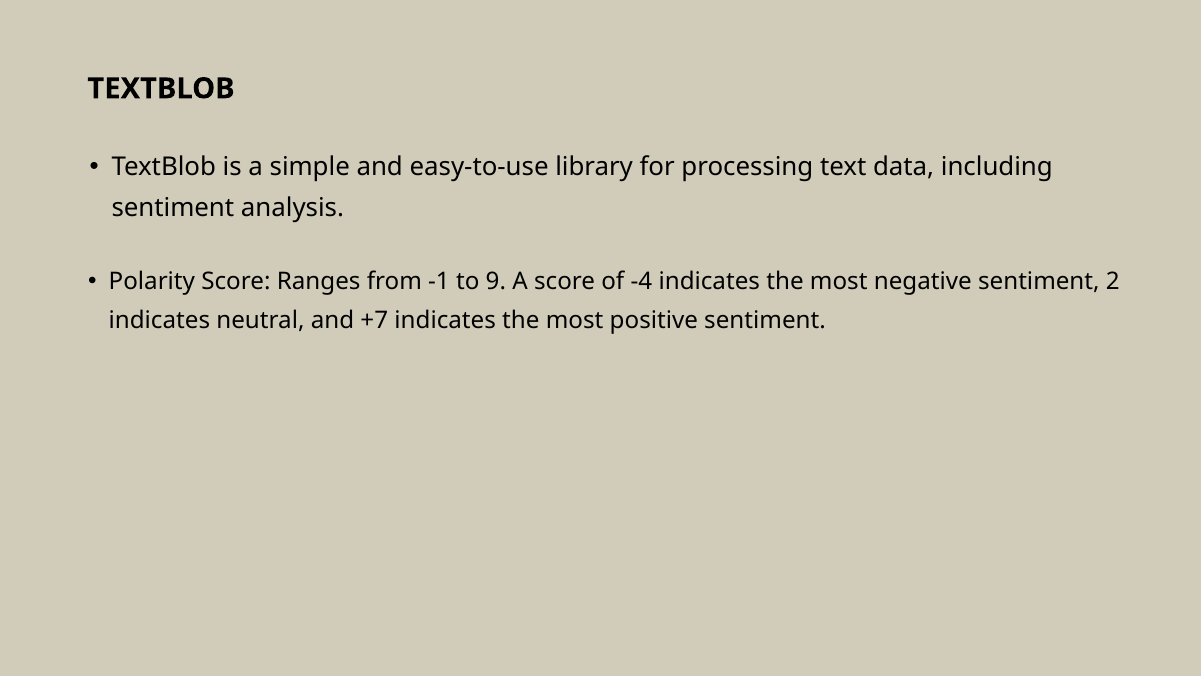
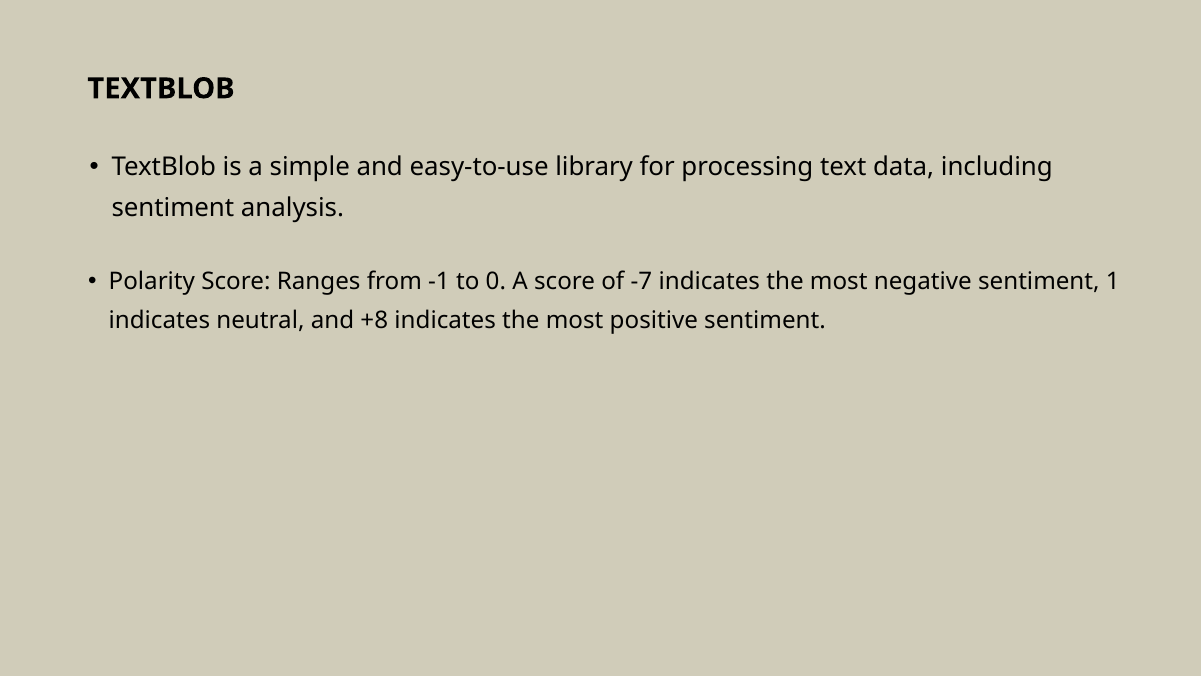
9: 9 -> 0 (496, 281)
-4: -4 -> -7 (641, 281)
2: 2 -> 1 (1113, 281)
+7: +7 -> +8 (374, 320)
